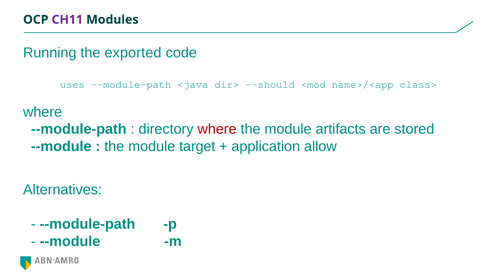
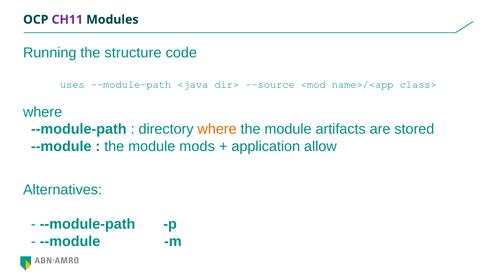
exported: exported -> structure (133, 53)
--should: --should -> --source (270, 85)
where colour: red -> orange (217, 129)
target: target -> mods (197, 147)
